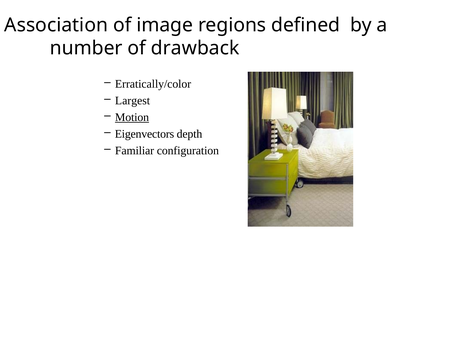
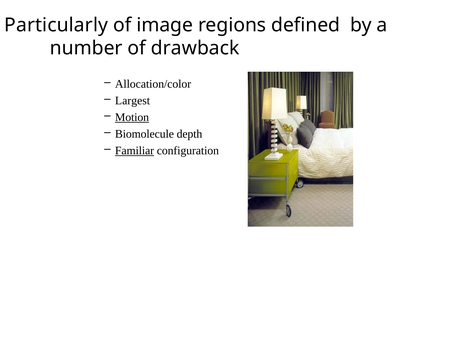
Association: Association -> Particularly (56, 25)
Erratically/color: Erratically/color -> Allocation/color (153, 84)
Eigenvectors: Eigenvectors -> Biomolecule (144, 134)
Familiar underline: none -> present (135, 150)
